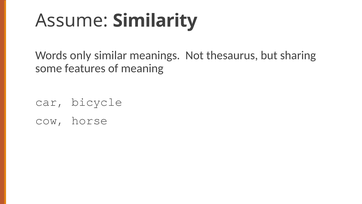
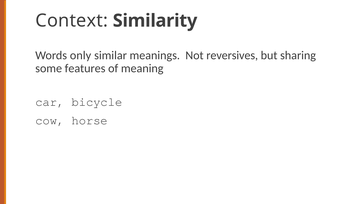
Assume: Assume -> Context (72, 21)
thesaurus: thesaurus -> reversives (232, 55)
